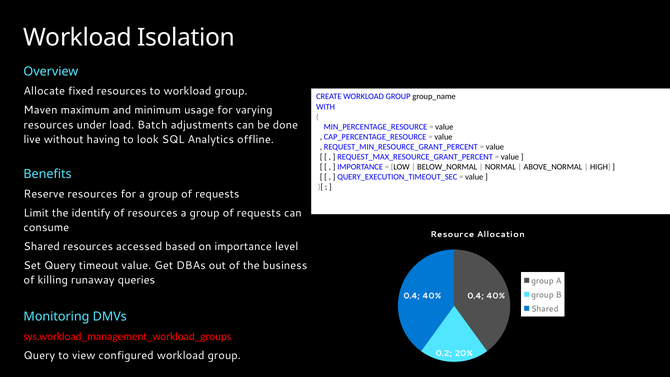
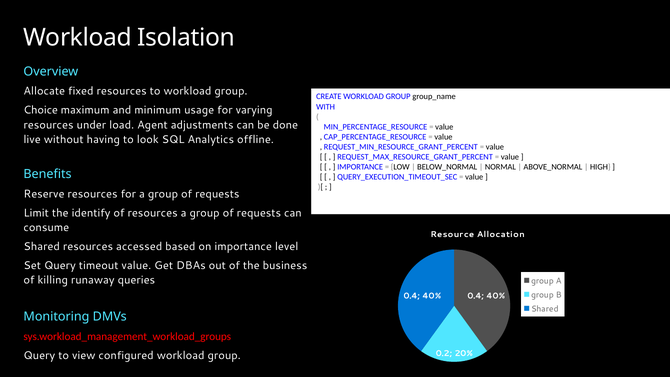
Maven: Maven -> Choice (41, 110)
Batch: Batch -> Agent (153, 125)
